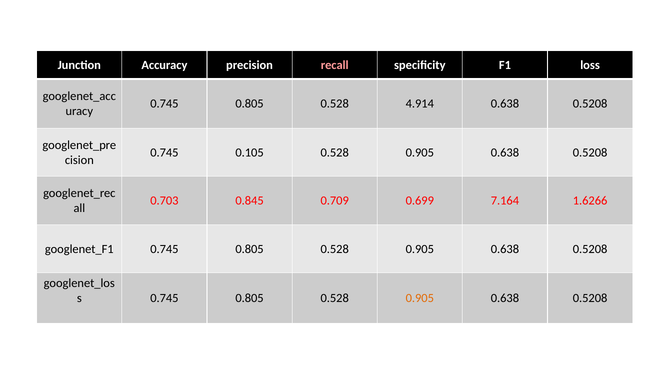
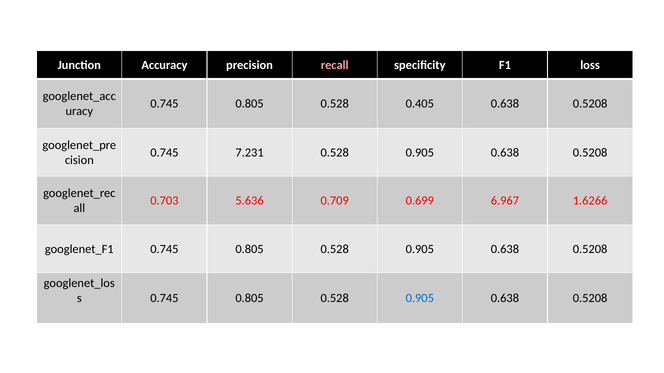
4.914: 4.914 -> 0.405 (420, 104)
0.105: 0.105 -> 7.231 (250, 153)
0.845: 0.845 -> 5.636 (250, 201)
7.164: 7.164 -> 6.967 (505, 201)
0.905 colour: orange -> blue (420, 299)
